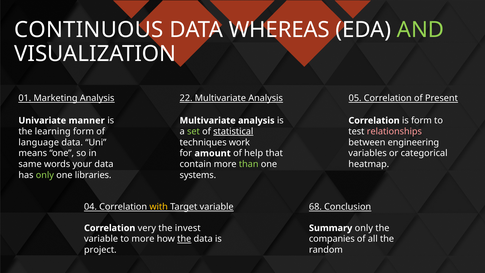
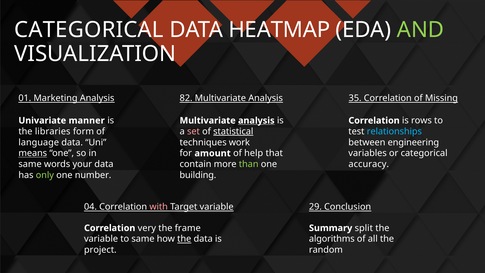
CONTINUOUS: CONTINUOUS -> CATEGORICAL (89, 30)
WHEREAS: WHEREAS -> HEATMAP (279, 30)
22: 22 -> 82 (186, 98)
05: 05 -> 35 (355, 98)
Present: Present -> Missing (441, 98)
analysis underline: none -> present (256, 120)
is form: form -> rows (421, 120)
learning: learning -> libraries (53, 131)
set colour: light green -> pink (193, 131)
relationships colour: pink -> light blue (394, 131)
means underline: none -> present (33, 153)
heatmap: heatmap -> accuracy (369, 164)
libraries: libraries -> number (93, 175)
systems: systems -> building (198, 175)
with colour: yellow -> pink (159, 207)
68: 68 -> 29 (315, 207)
invest: invest -> frame (188, 228)
Summary only: only -> split (364, 228)
to more: more -> same (143, 239)
companies: companies -> algorithms (332, 239)
